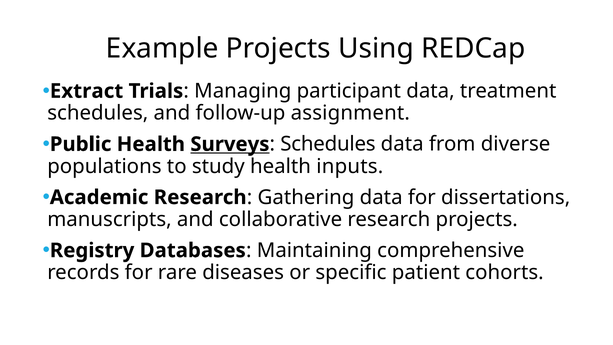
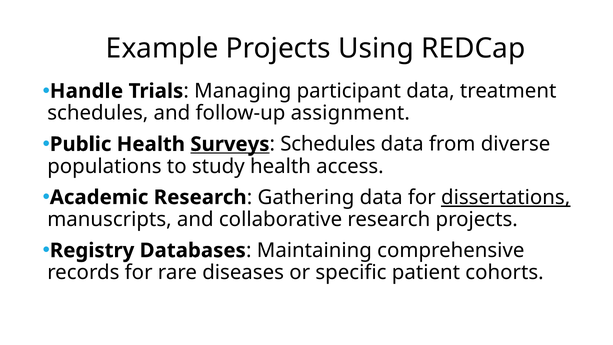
Extract: Extract -> Handle (86, 91)
inputs: inputs -> access (350, 166)
dissertations underline: none -> present (506, 197)
